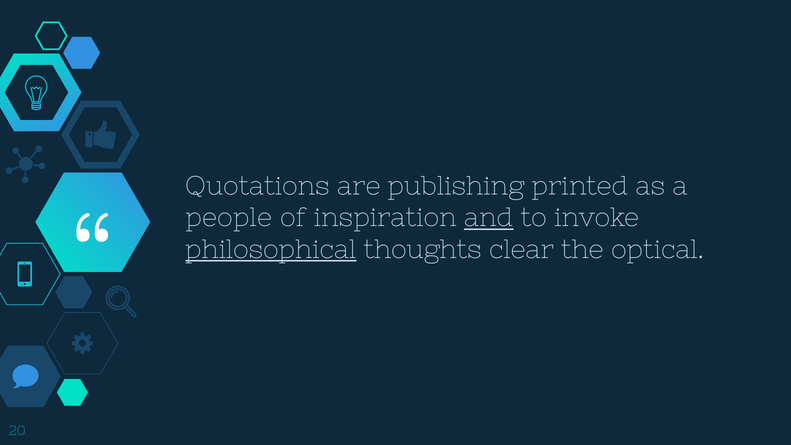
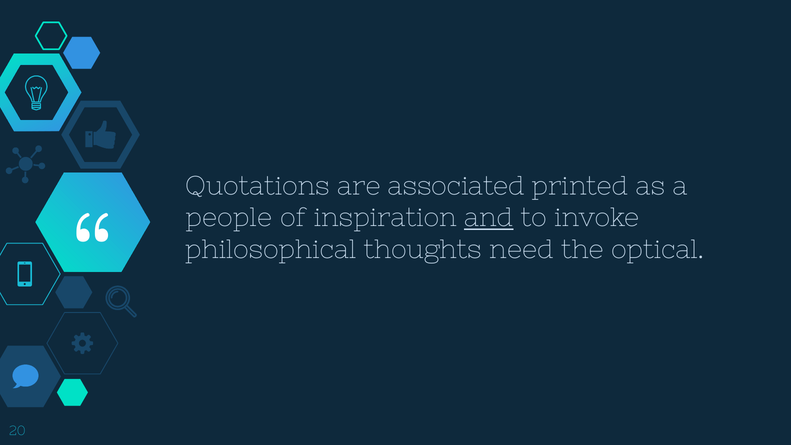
publishing: publishing -> associated (456, 186)
philosophical underline: present -> none (271, 249)
clear: clear -> need (522, 249)
